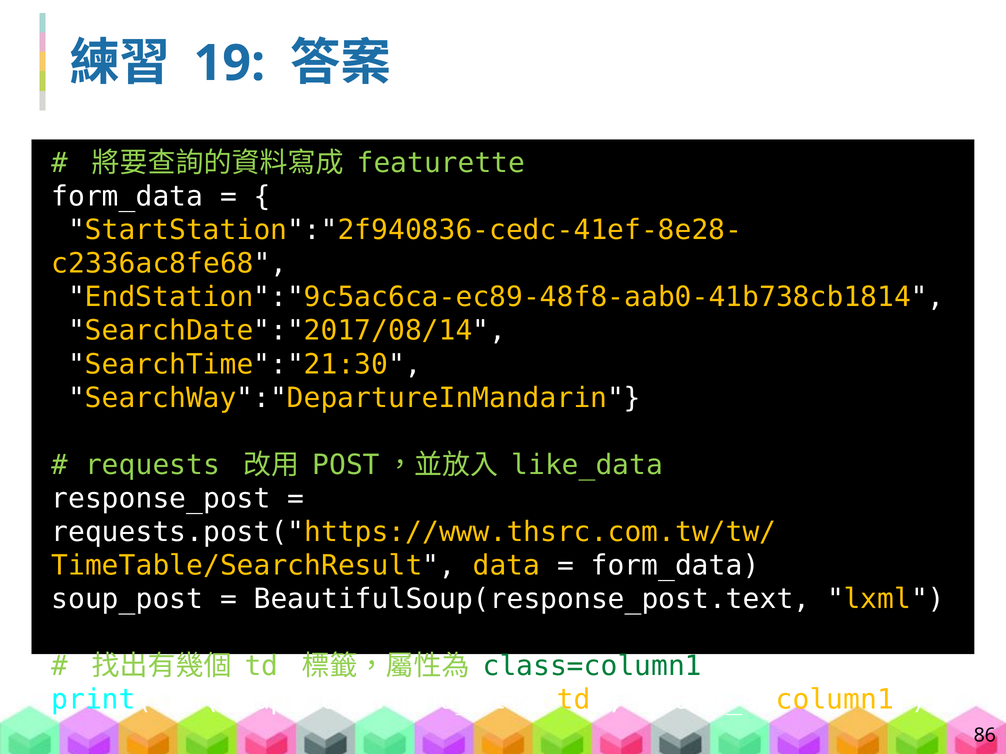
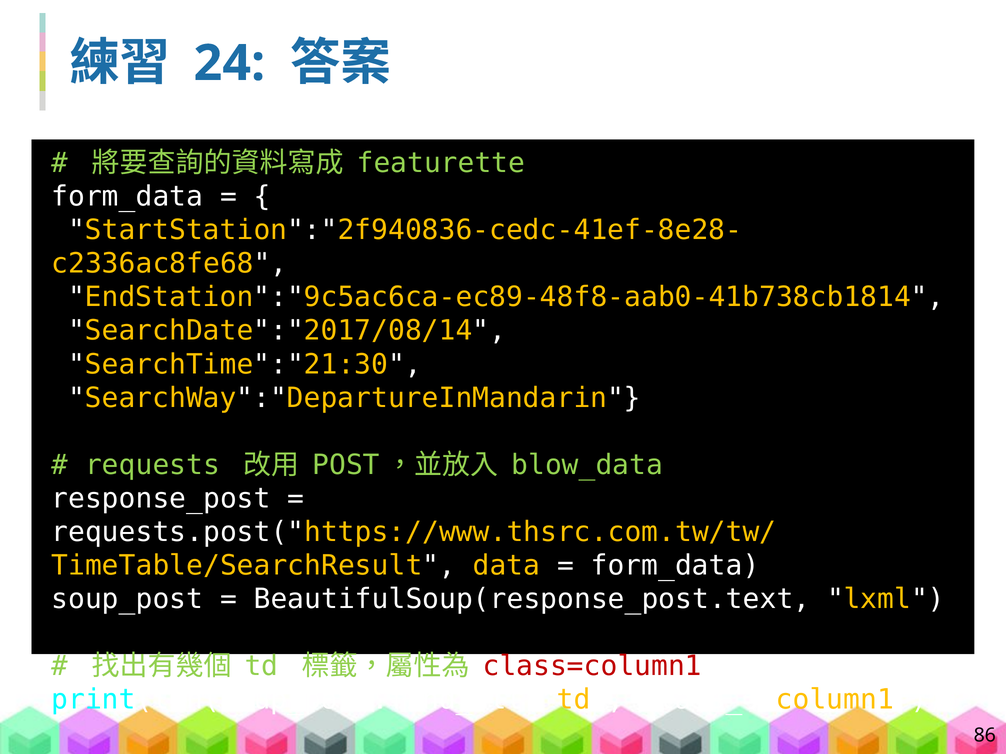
19: 19 -> 24 (229, 63)
like_data: like_data -> blow_data (587, 465)
class=column1 colour: green -> red (592, 666)
